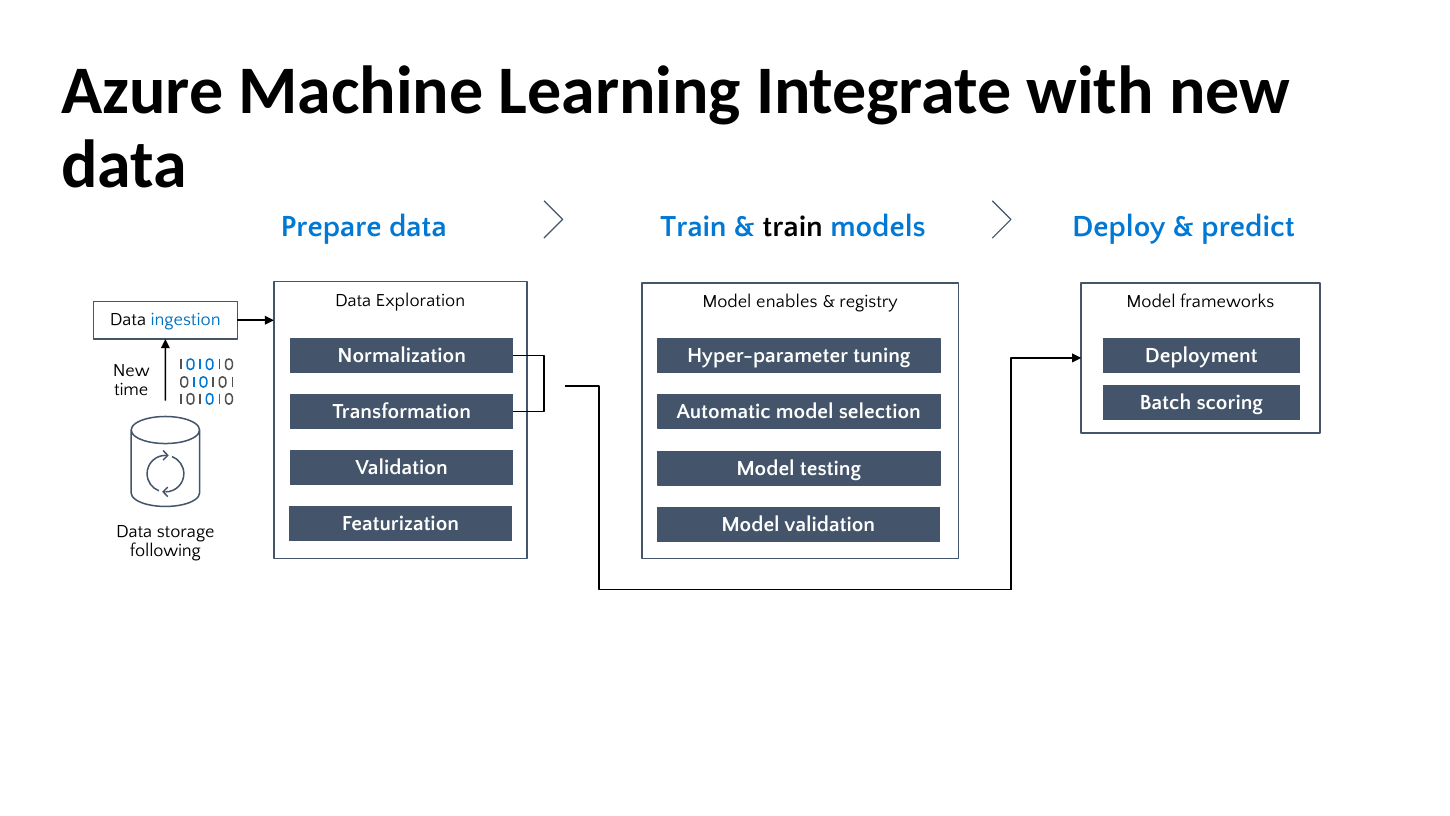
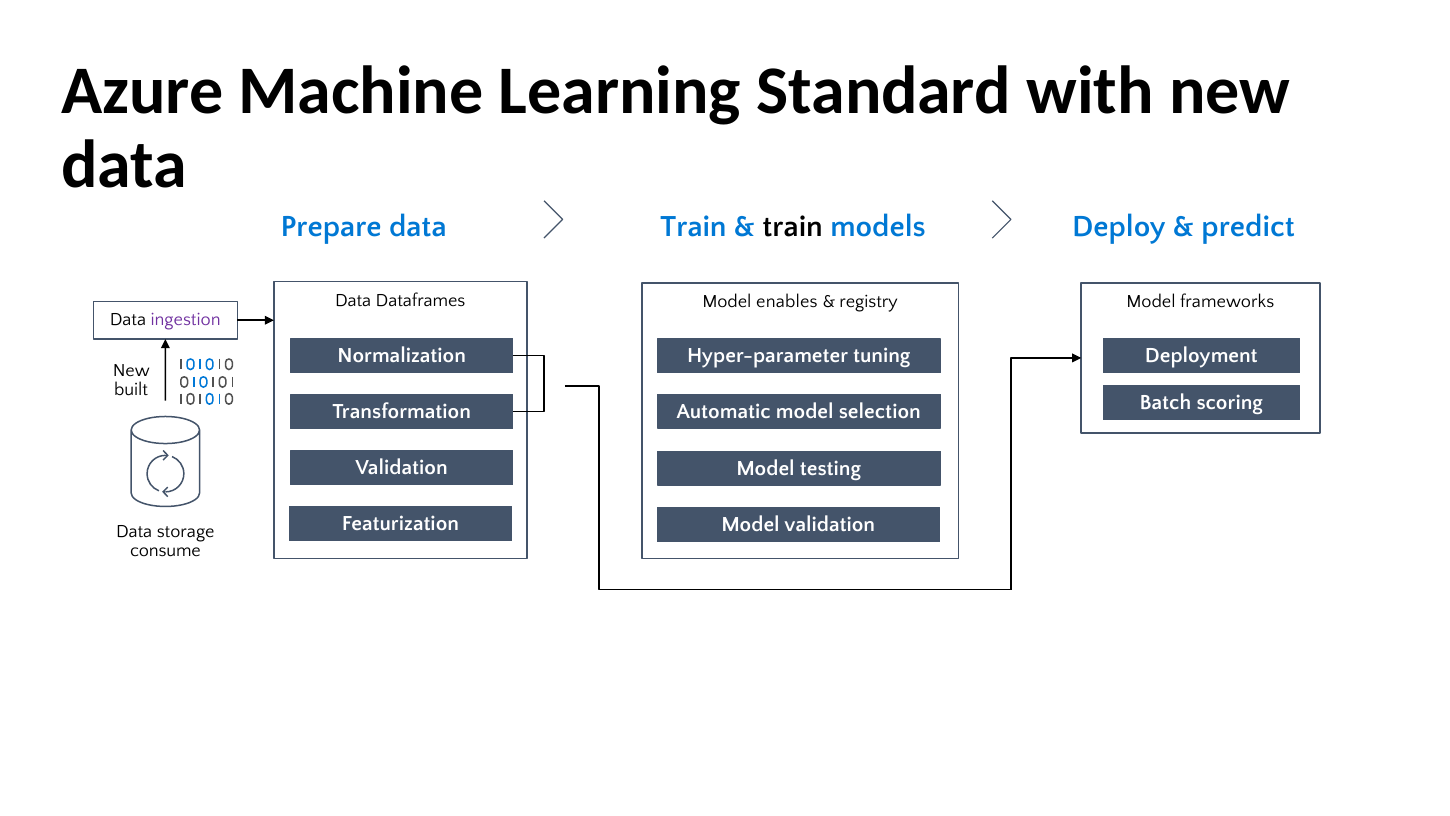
Integrate: Integrate -> Standard (884, 91)
Exploration: Exploration -> Dataframes (421, 300)
ingestion colour: blue -> purple (186, 320)
time: time -> built (131, 390)
following: following -> consume (165, 551)
